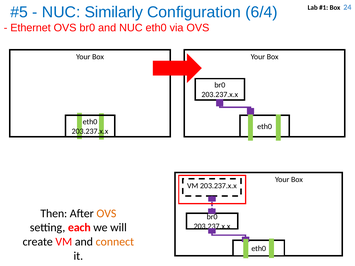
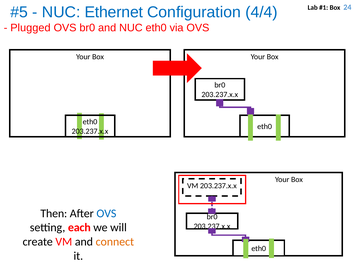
Similarly: Similarly -> Ethernet (114, 12)
6/4: 6/4 -> 4/4 (261, 12)
Ethernet: Ethernet -> Plugged (30, 28)
OVS colour: orange -> blue (106, 214)
